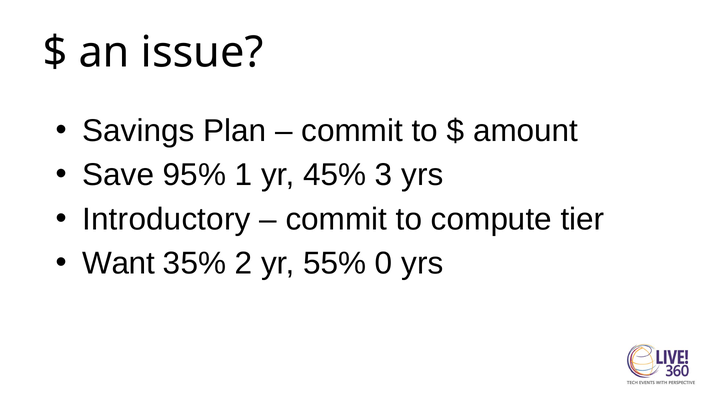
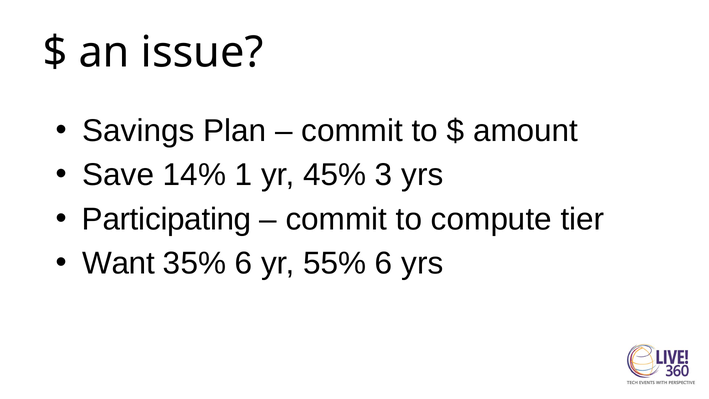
95%: 95% -> 14% (194, 175)
Introductory: Introductory -> Participating (167, 219)
35% 2: 2 -> 6 (244, 263)
55% 0: 0 -> 6 (384, 263)
